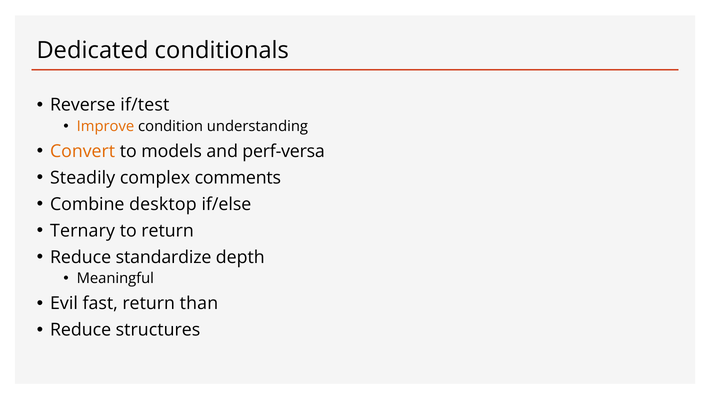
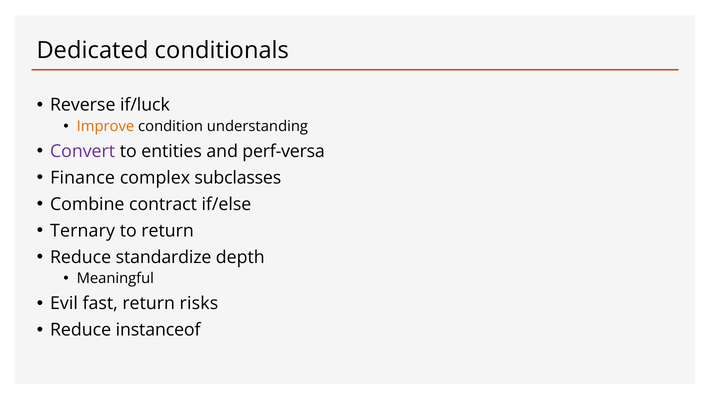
if/test: if/test -> if/luck (145, 105)
Convert colour: orange -> purple (83, 151)
models: models -> entities (172, 151)
Steadily: Steadily -> Finance (83, 178)
comments: comments -> subclasses (238, 178)
desktop: desktop -> contract (163, 204)
than: than -> risks (199, 304)
structures: structures -> instanceof (158, 330)
